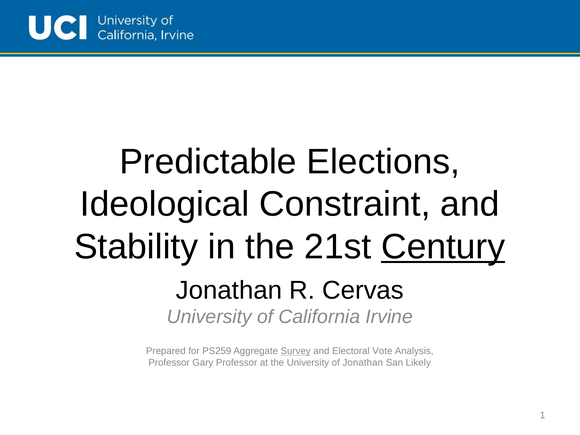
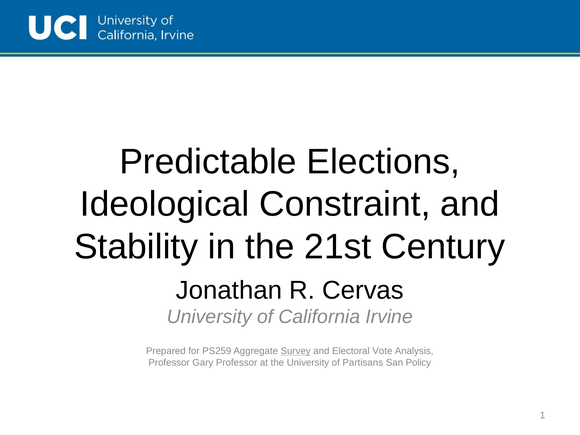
Century underline: present -> none (443, 247)
of Jonathan: Jonathan -> Partisans (363, 363)
Likely: Likely -> Policy (418, 363)
